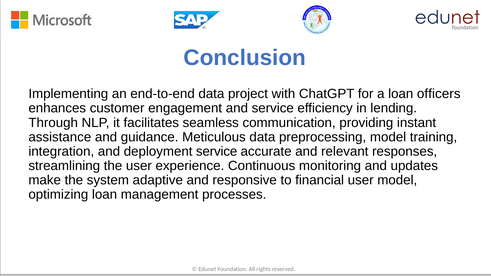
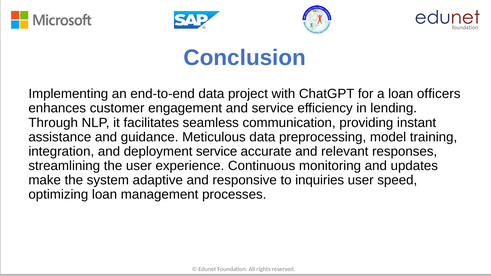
financial: financial -> inquiries (320, 180)
user model: model -> speed (397, 180)
